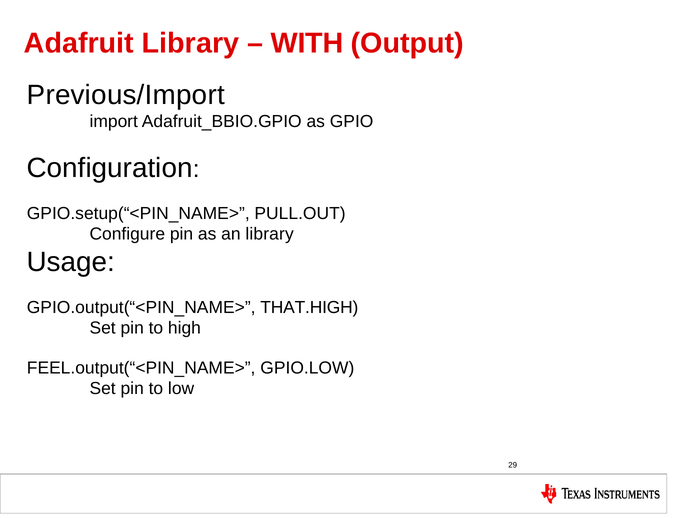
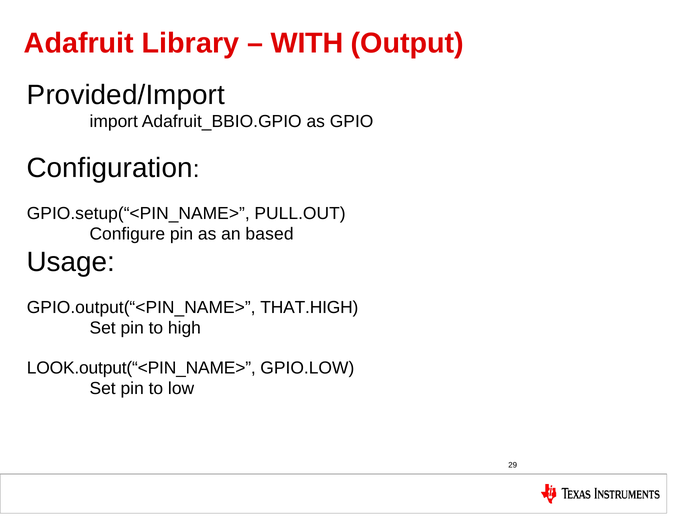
Previous/Import: Previous/Import -> Provided/Import (126, 95)
an library: library -> based (270, 234)
FEEL.output(“<PIN_NAME>: FEEL.output(“<PIN_NAME> -> LOOK.output(“<PIN_NAME> (141, 368)
